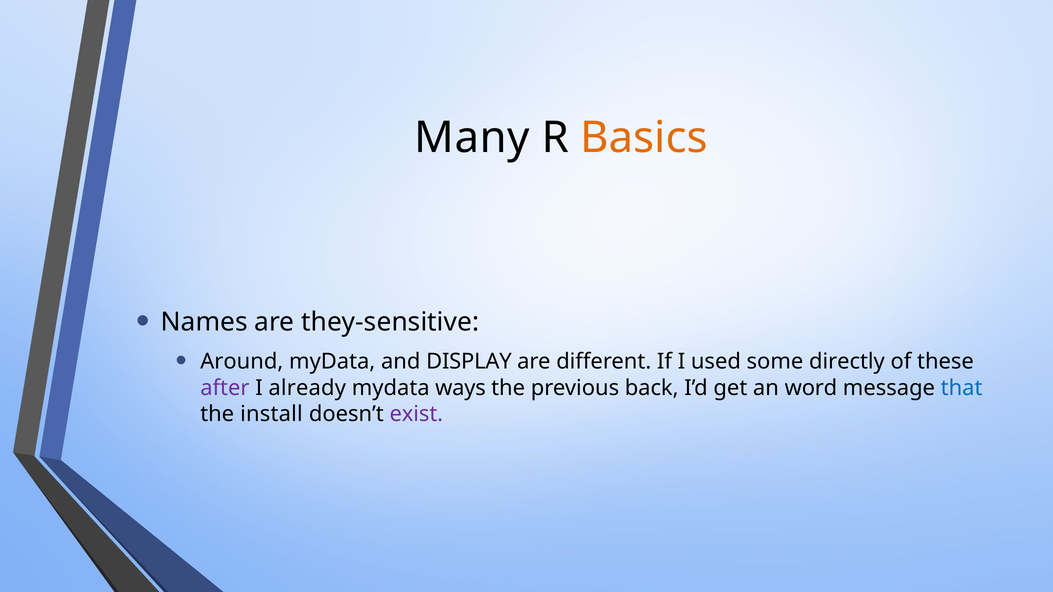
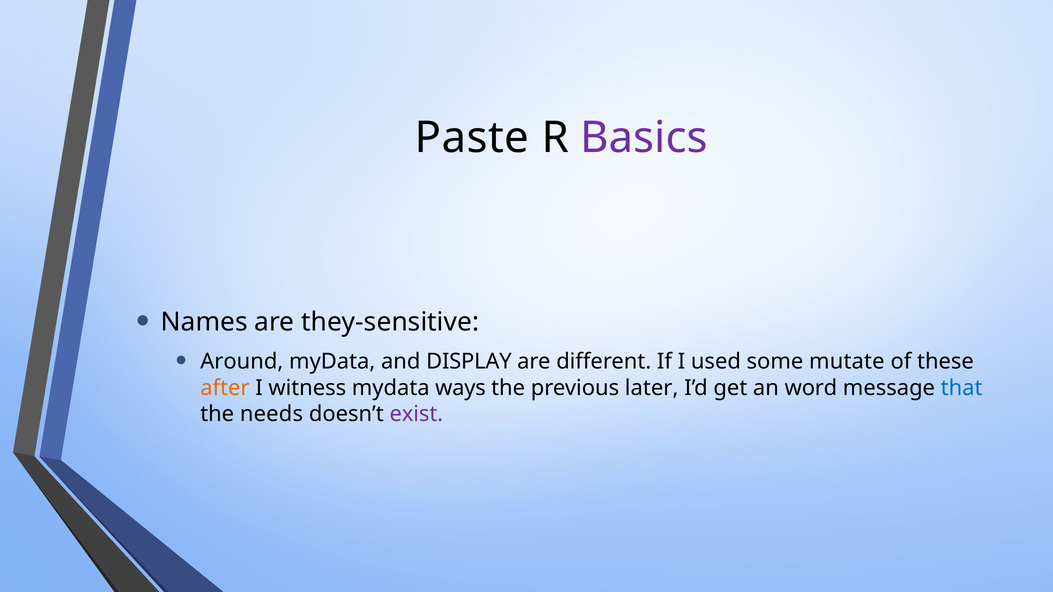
Many: Many -> Paste (472, 138)
Basics colour: orange -> purple (644, 138)
directly: directly -> mutate (847, 362)
after colour: purple -> orange (225, 388)
already: already -> witness (307, 388)
back: back -> later (652, 388)
install: install -> needs (271, 414)
